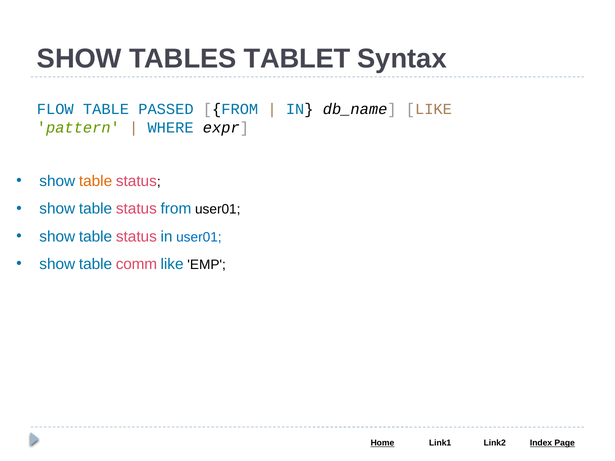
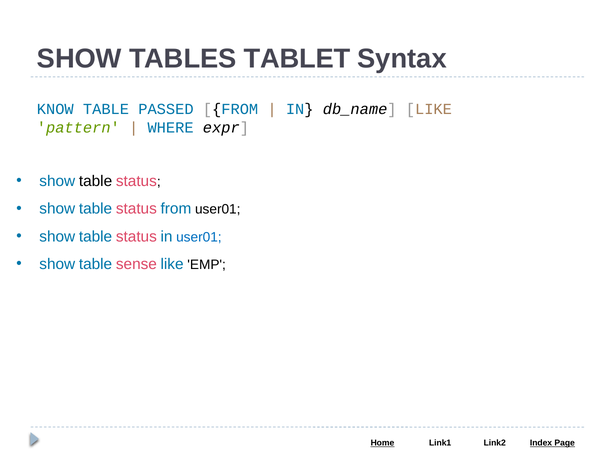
FLOW: FLOW -> KNOW (55, 109)
table colour: orange -> black (96, 181)
comm: comm -> sense (136, 264)
